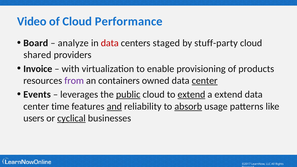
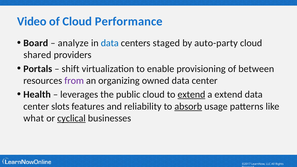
data colour: red -> blue (110, 43)
stuff-party: stuff-party -> auto-party (216, 43)
Invoice: Invoice -> Portals (38, 69)
with: with -> shift (71, 69)
products: products -> between (256, 69)
containers: containers -> organizing (119, 81)
center underline: present -> none (205, 81)
Events: Events -> Health (37, 95)
public underline: present -> none (128, 95)
time: time -> slots (60, 106)
and underline: present -> none (114, 106)
users: users -> what (34, 118)
